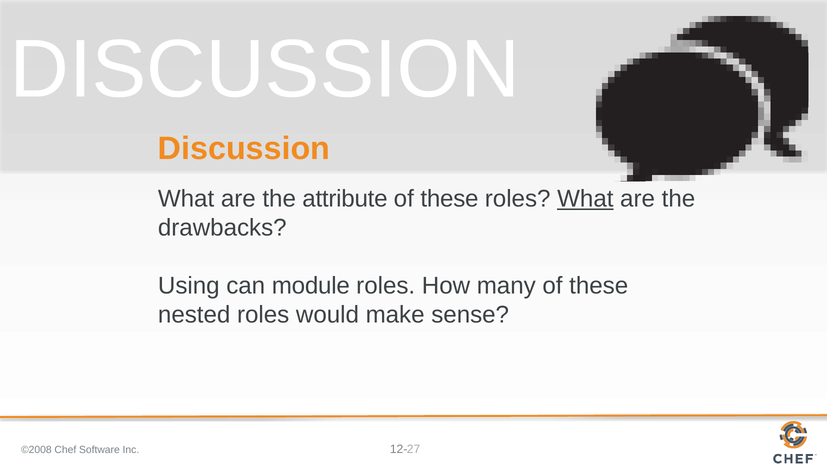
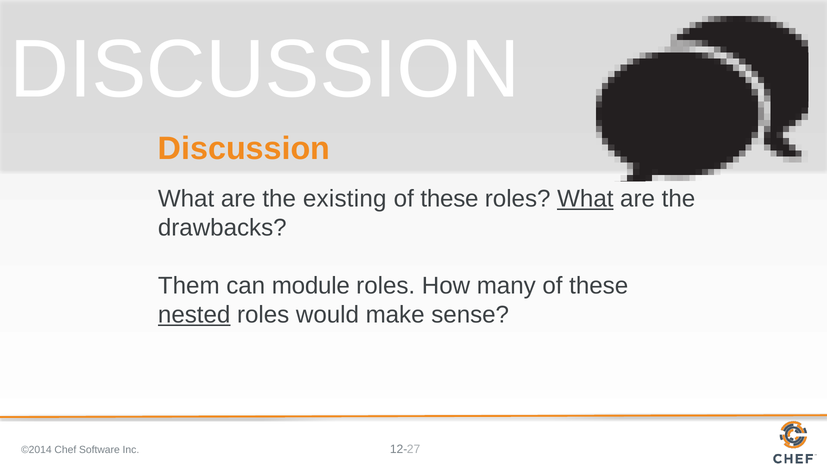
attribute: attribute -> existing (345, 199)
Using: Using -> Them (189, 286)
nested underline: none -> present (194, 315)
©2008: ©2008 -> ©2014 (36, 450)
